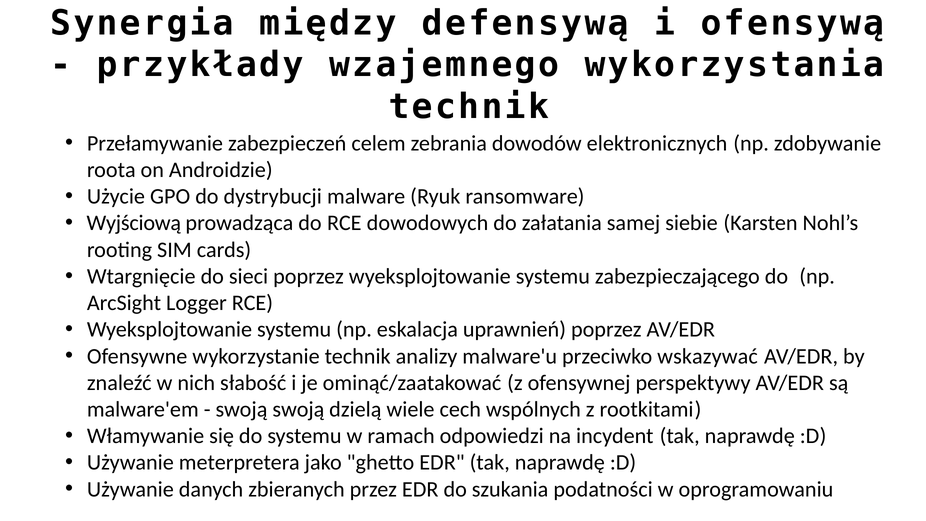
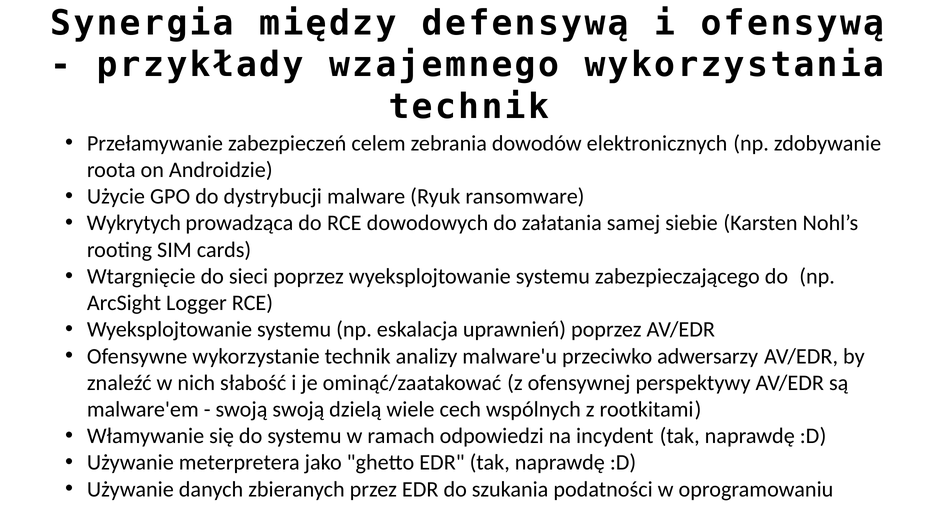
Wyjściową: Wyjściową -> Wykrytych (134, 223)
wskazywać: wskazywać -> adwersarzy (708, 356)
